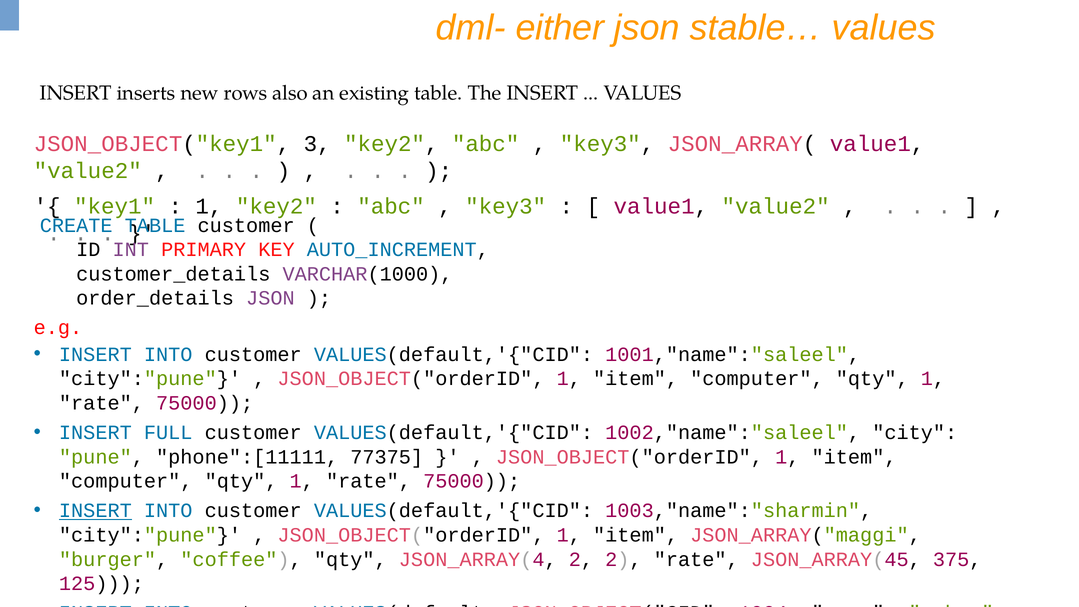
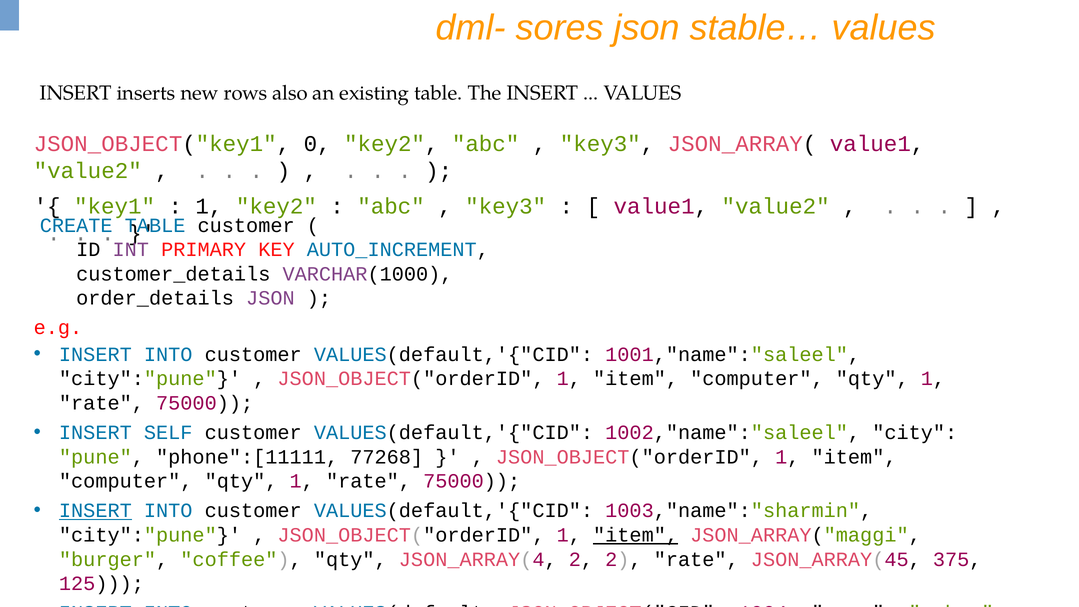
either: either -> sores (560, 28)
3: 3 -> 0 (317, 144)
FULL: FULL -> SELF (168, 433)
77375: 77375 -> 77268 (387, 457)
item underline: none -> present (636, 535)
